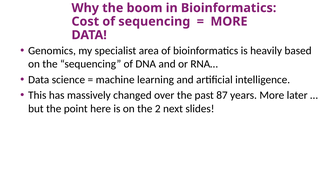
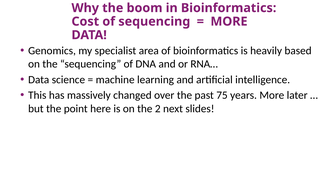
87: 87 -> 75 (222, 96)
